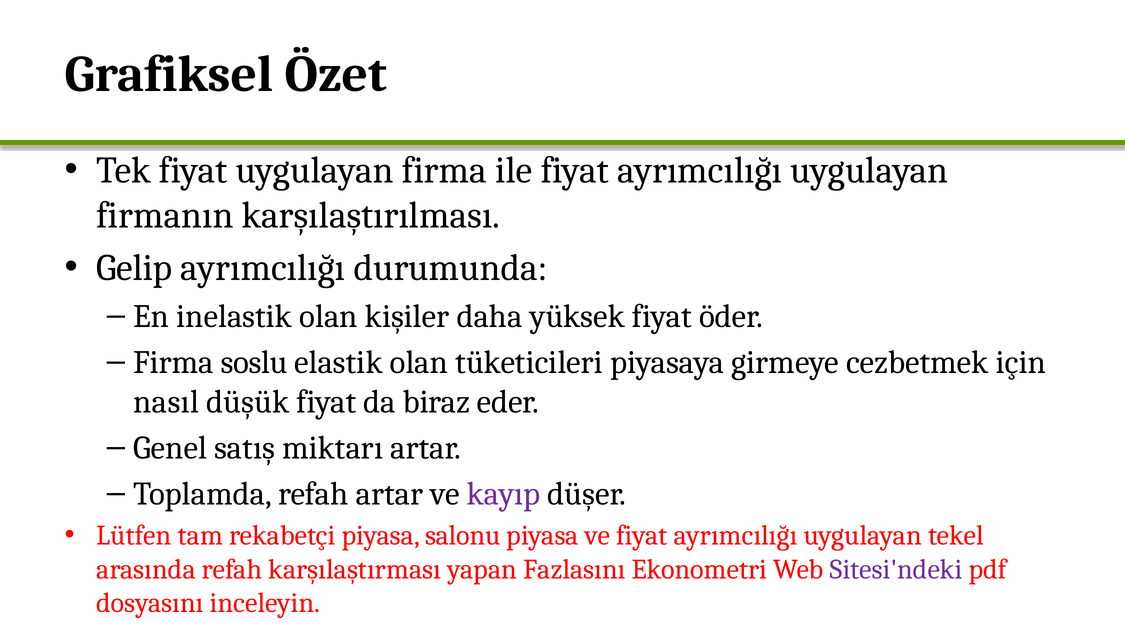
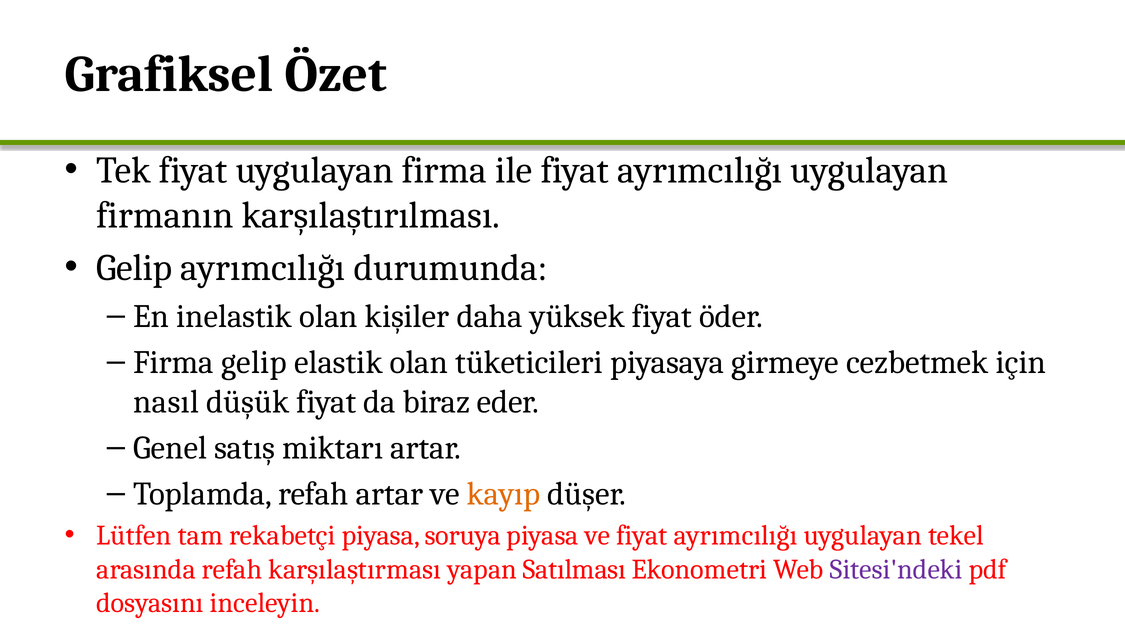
Firma soslu: soslu -> gelip (254, 362)
kayıp colour: purple -> orange (504, 494)
salonu: salonu -> soruya (463, 535)
Fazlasını: Fazlasını -> Satılması (574, 569)
